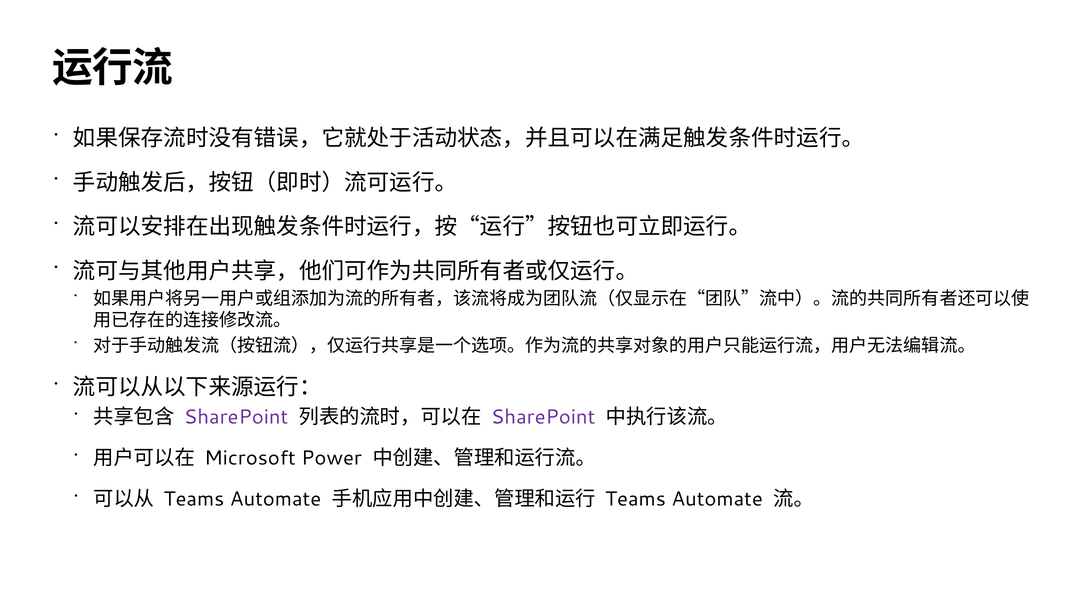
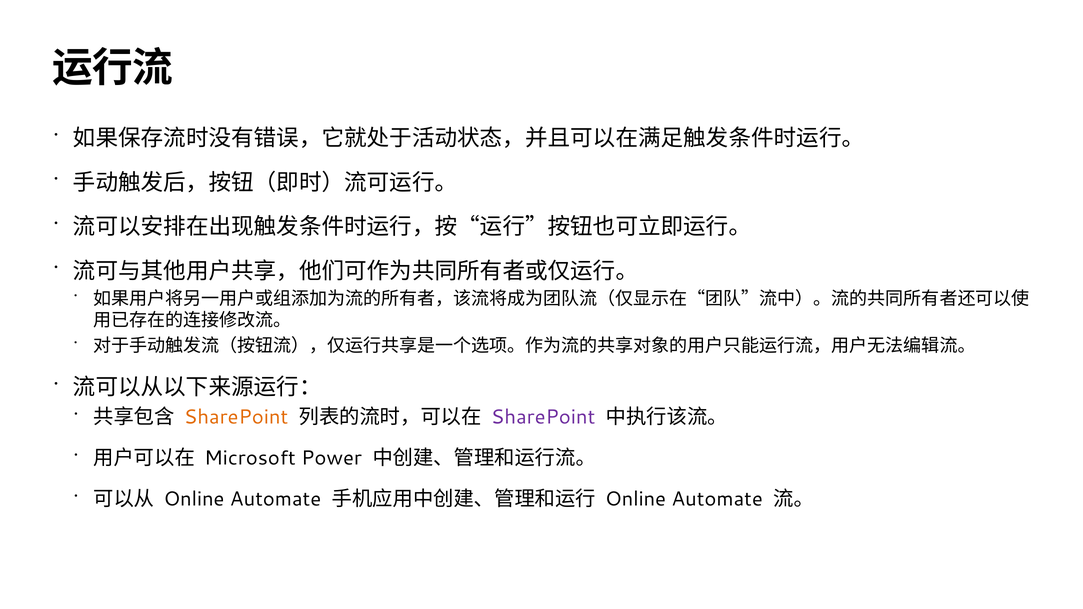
SharePoint colour: purple -> orange (236, 417)
Teams: Teams -> Online (194, 499)
Teams: Teams -> Online (636, 499)
